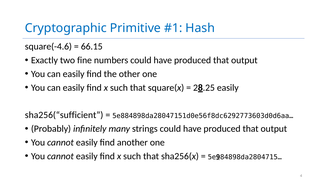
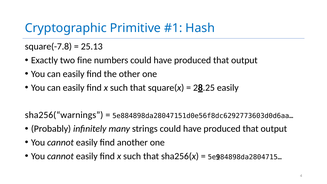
square(-4.6: square(-4.6 -> square(-7.8 (48, 47)
66.15: 66.15 -> 25.13 (92, 47)
sha256(“sufficient: sha256(“sufficient -> sha256(“warnings (64, 115)
